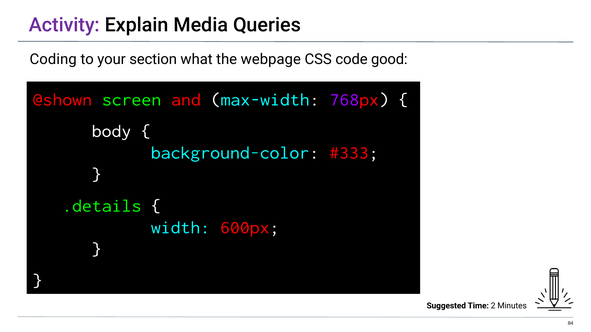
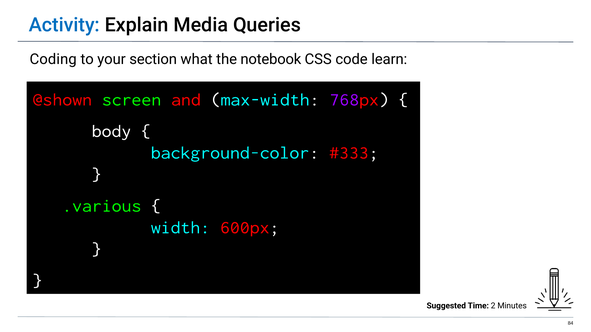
Activity colour: purple -> blue (64, 25)
webpage: webpage -> notebook (271, 60)
good: good -> learn (389, 60)
.details: .details -> .various (102, 206)
